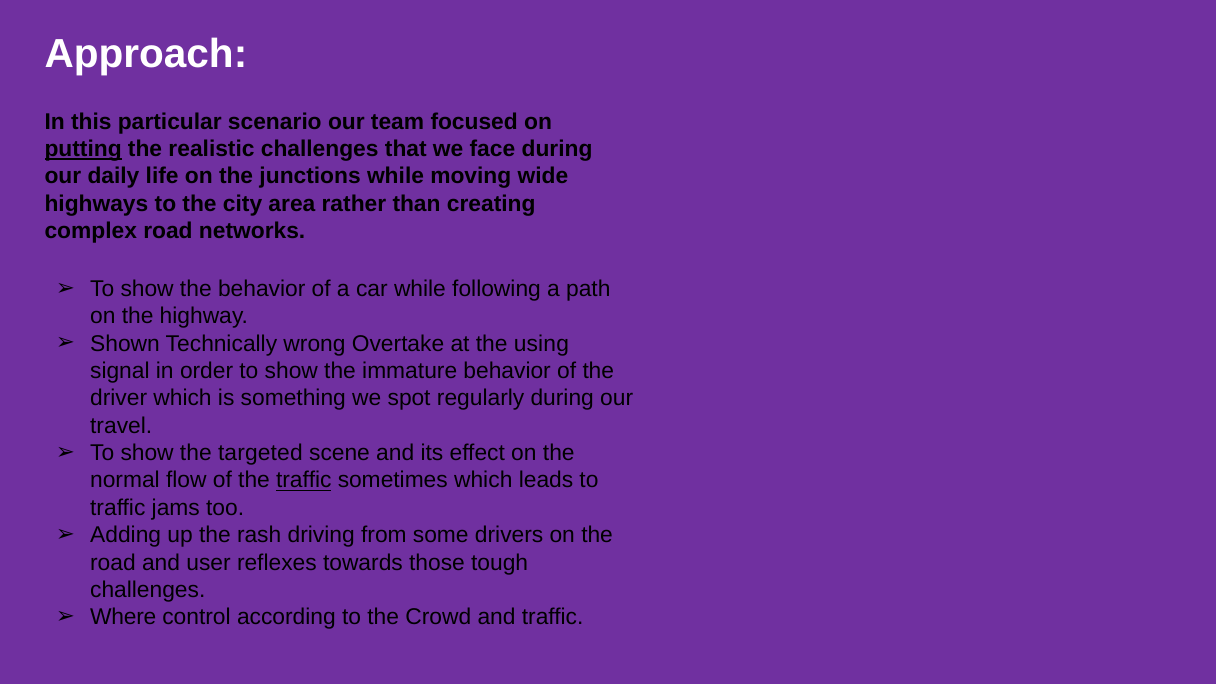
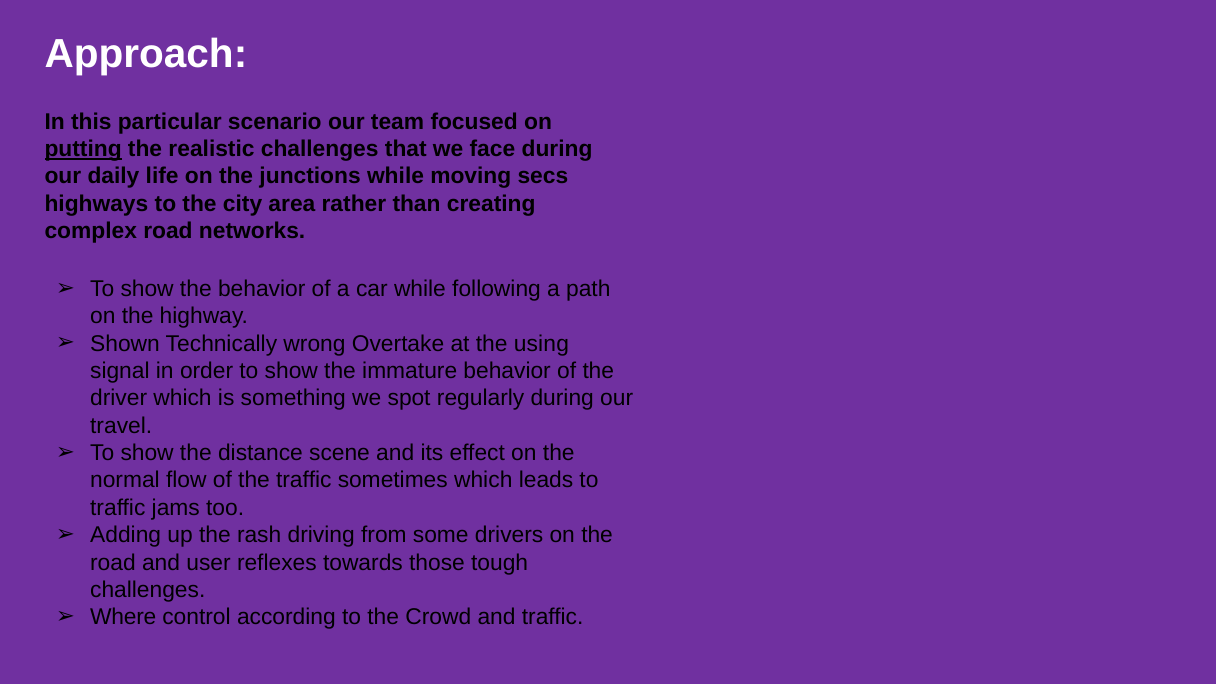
wide: wide -> secs (543, 176)
targeted: targeted -> distance (260, 453)
traffic underline: present -> none (304, 480)
